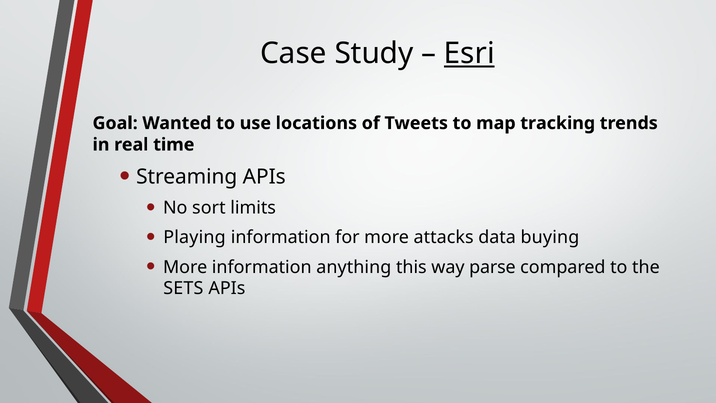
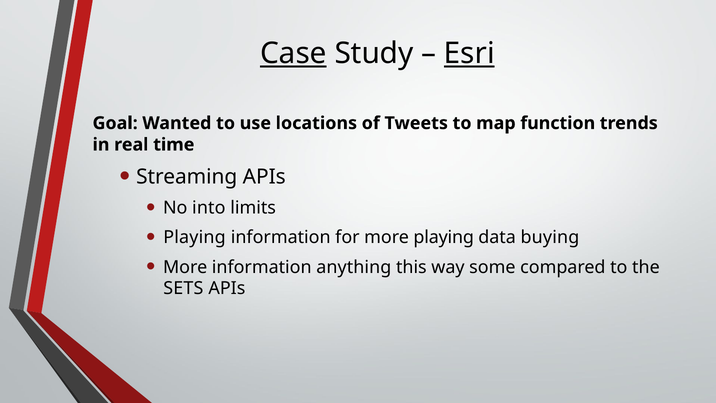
Case underline: none -> present (293, 54)
tracking: tracking -> function (558, 123)
sort: sort -> into (209, 208)
more attacks: attacks -> playing (444, 237)
parse: parse -> some (492, 267)
